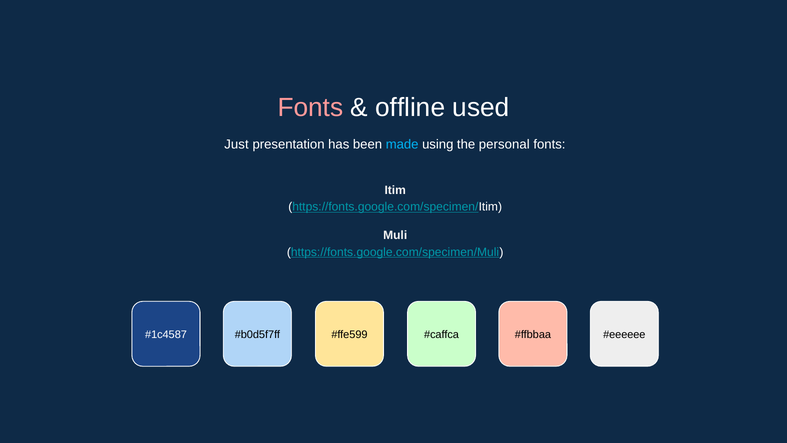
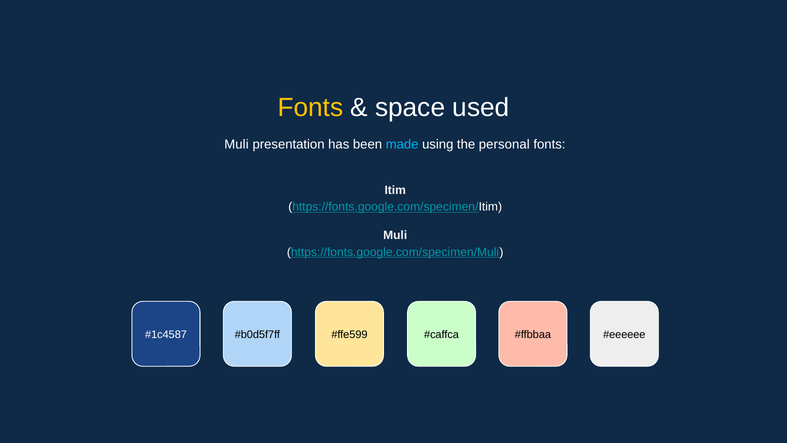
Fonts colour: pink -> yellow (310, 108)
offline: offline -> space (410, 108)
Just: Just -> Muli (236, 144)
